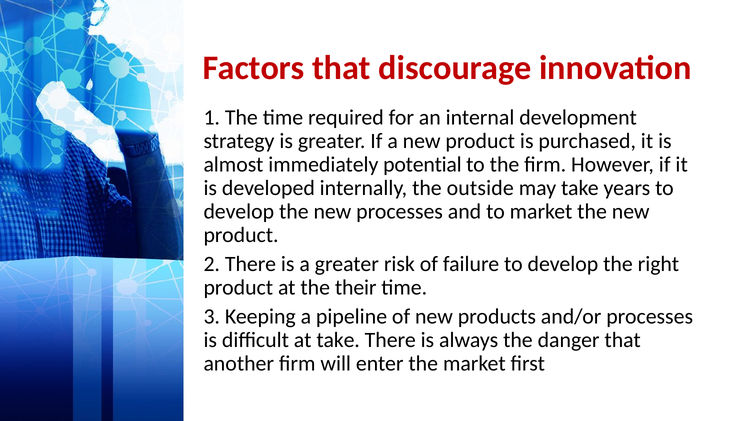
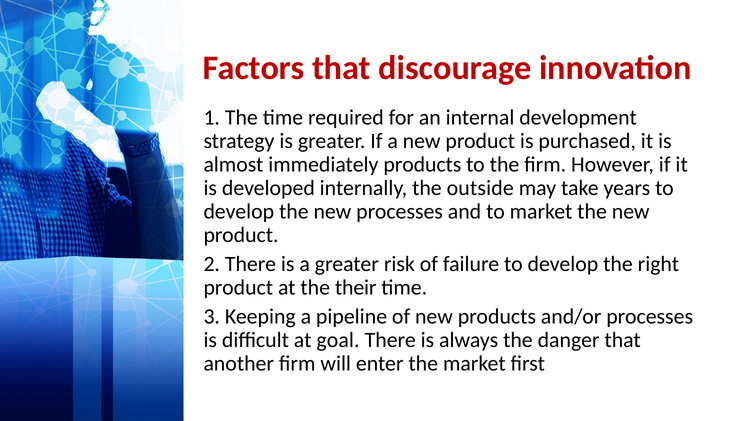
immediately potential: potential -> products (422, 164)
at take: take -> goal (338, 340)
